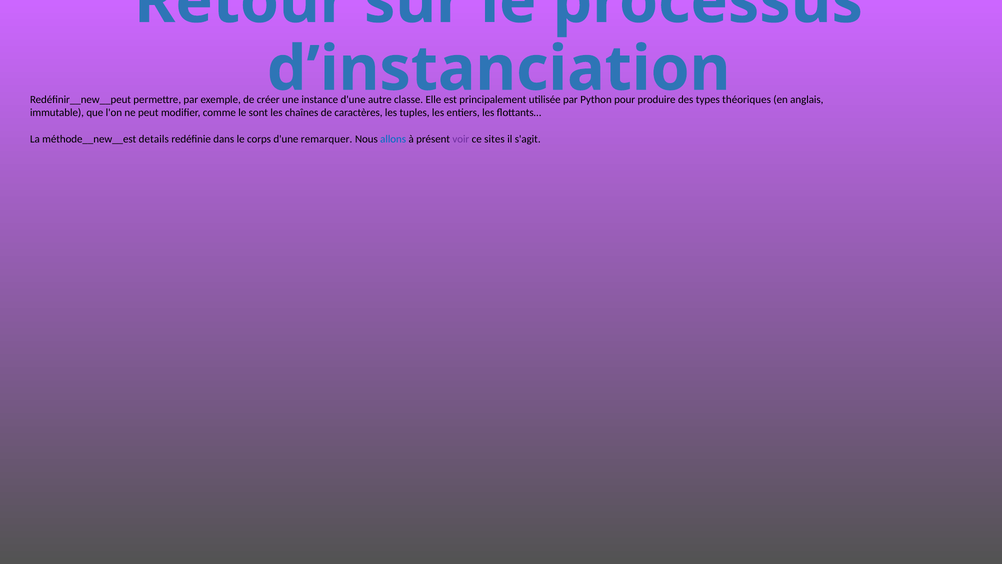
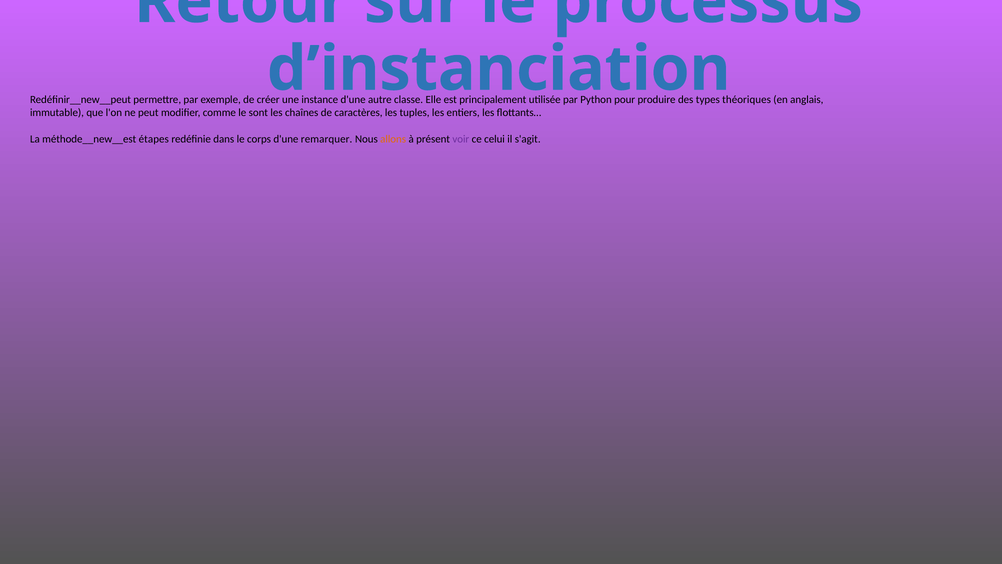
details: details -> étapes (154, 139)
allons colour: blue -> orange (393, 139)
sites: sites -> celui (495, 139)
